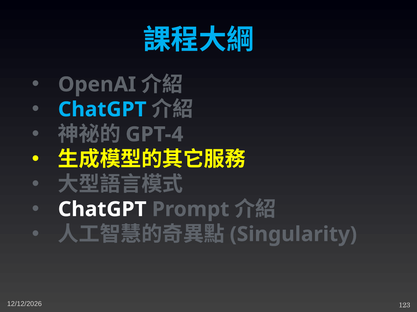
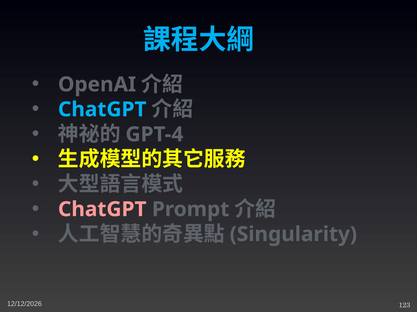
ChatGPT colour: white -> pink (102, 210)
